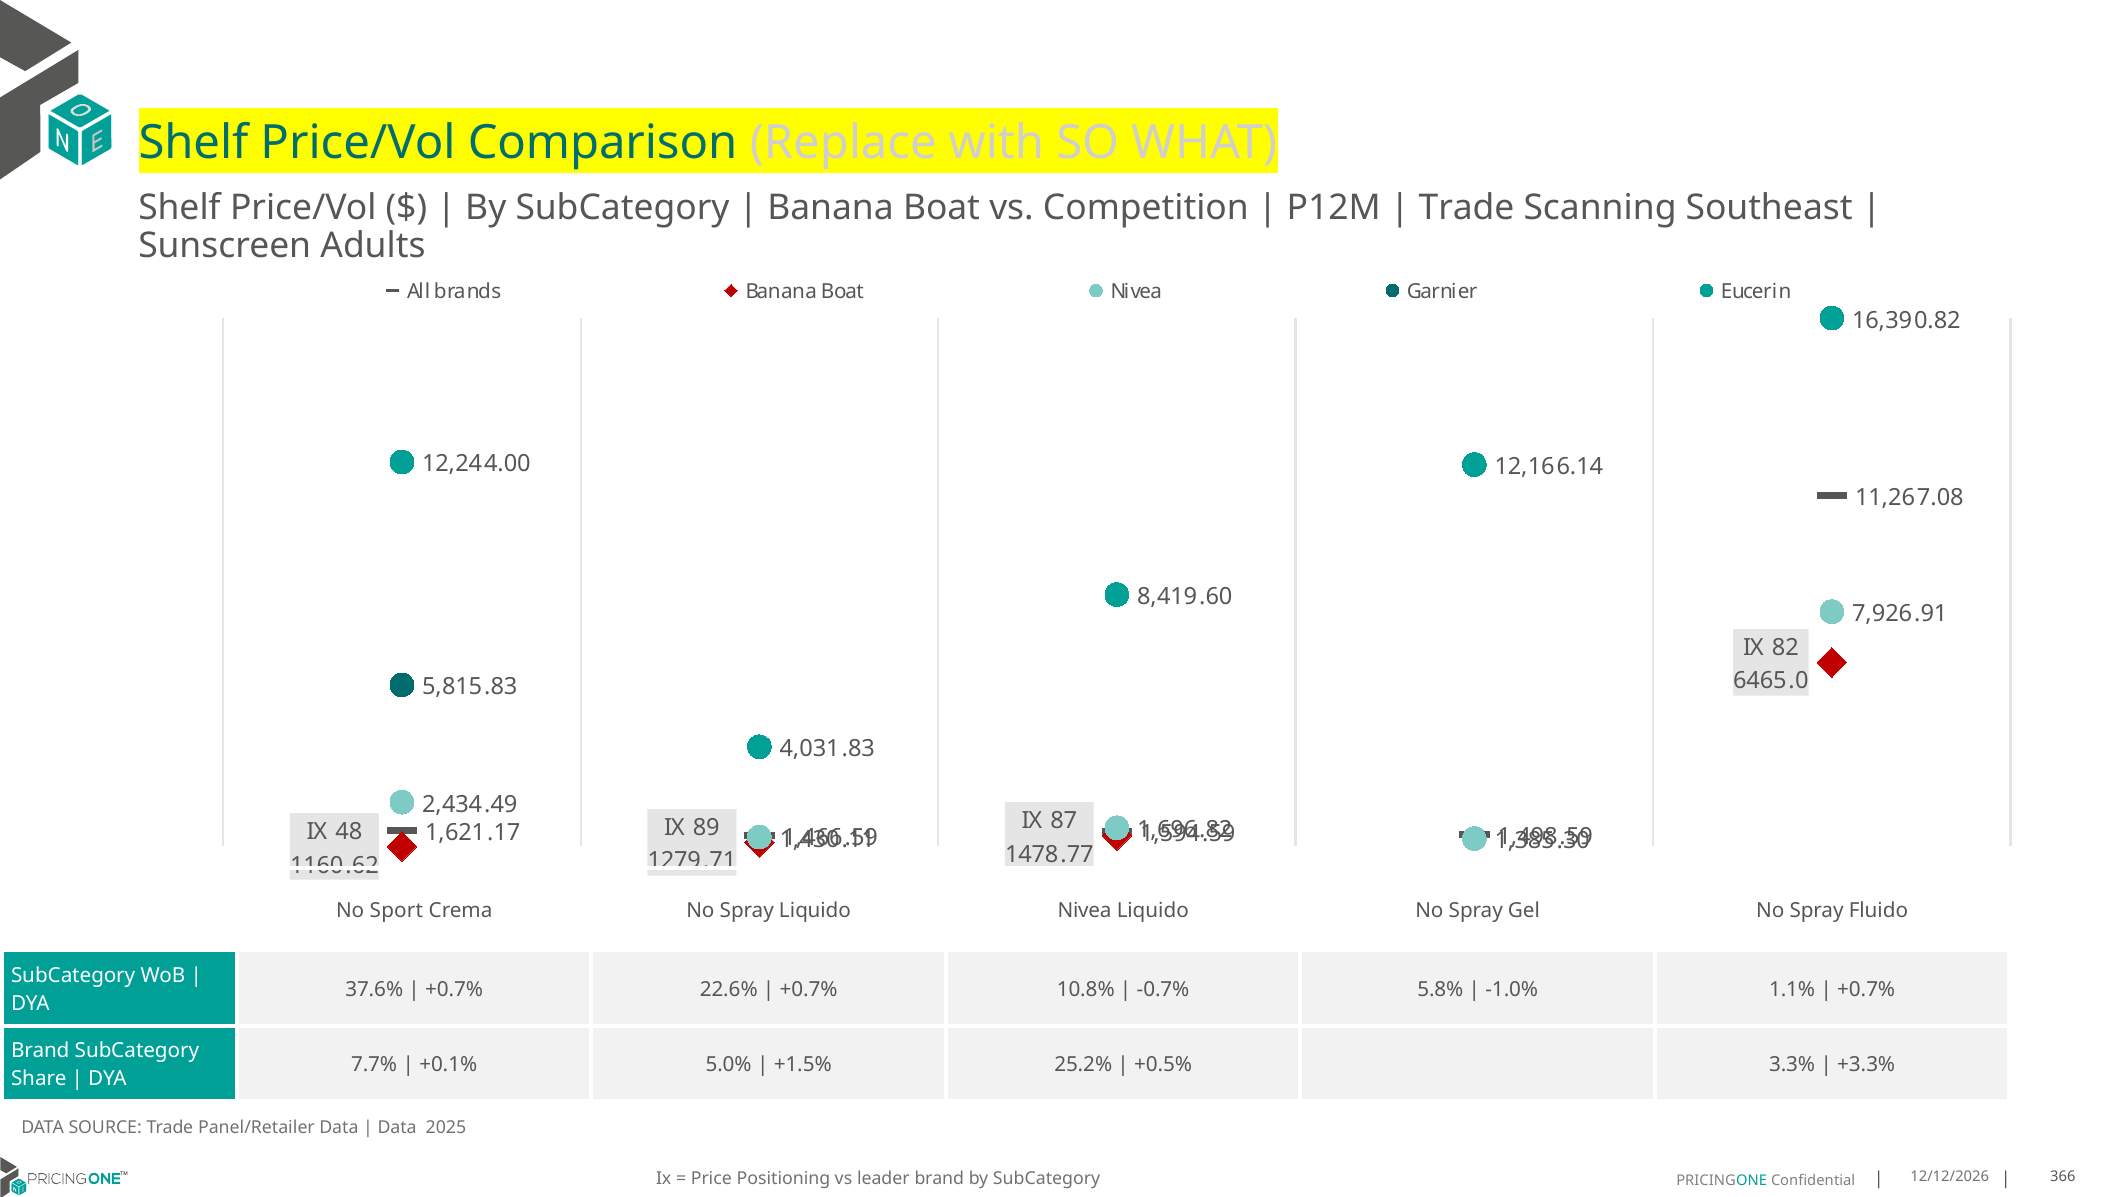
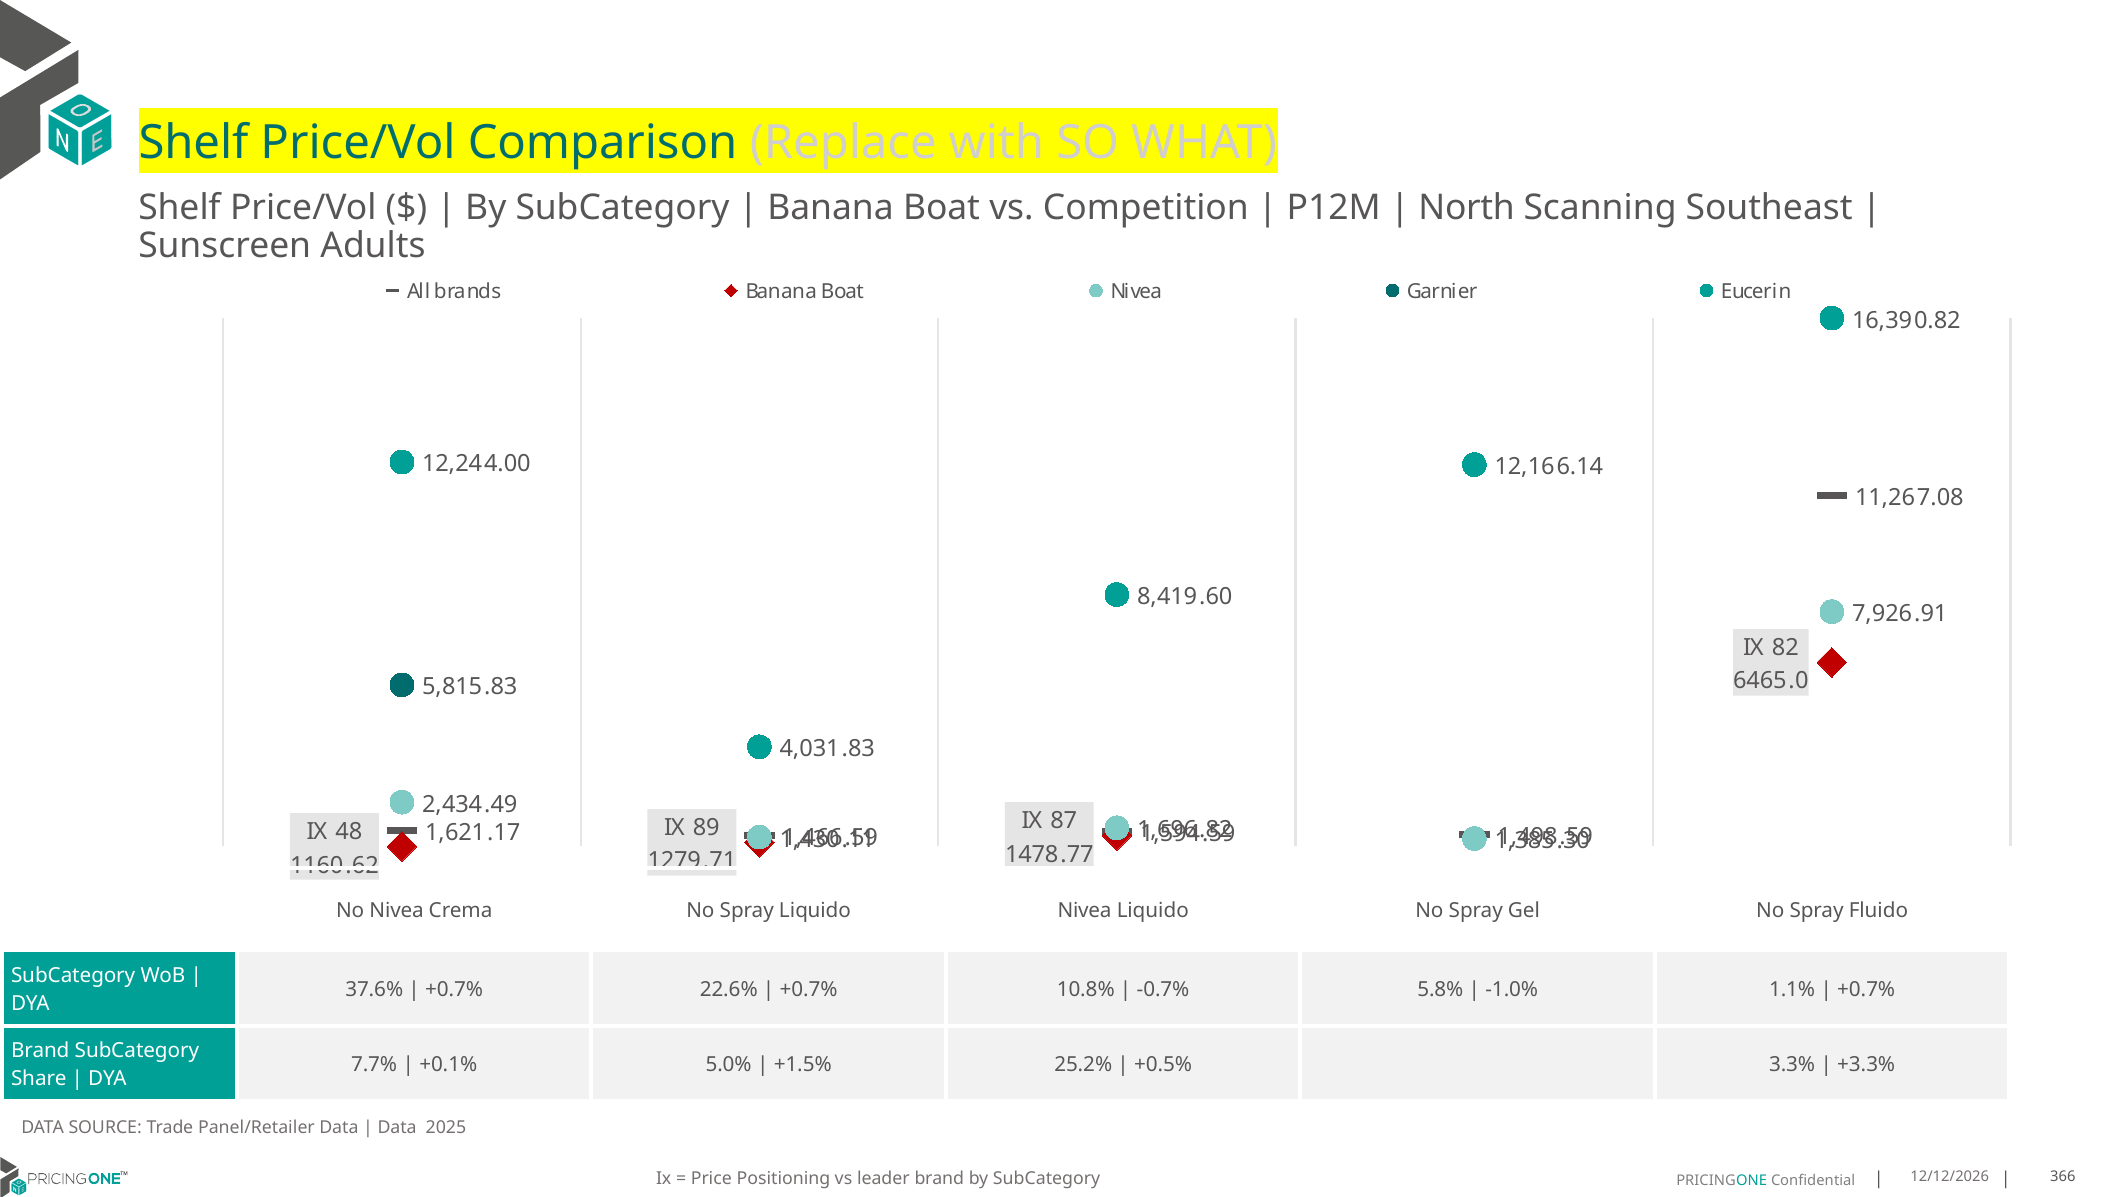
Trade: Trade -> North (1467, 207)
No Sport: Sport -> Nivea (397, 911)
